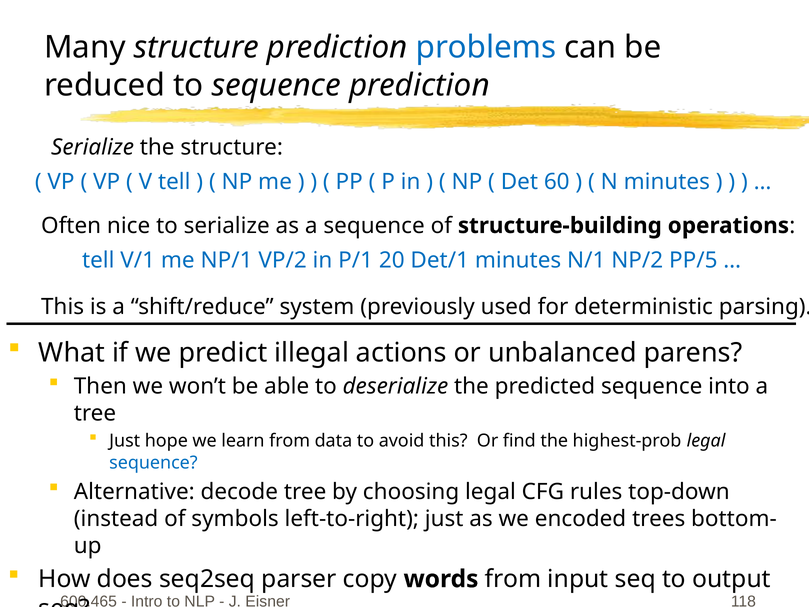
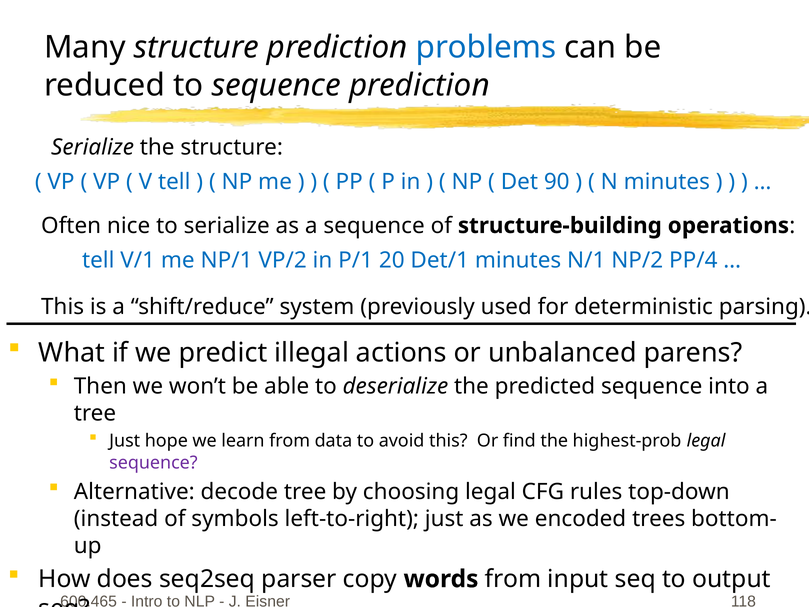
60: 60 -> 90 (557, 182)
PP/5: PP/5 -> PP/4 (693, 260)
sequence colour: blue -> purple (153, 462)
